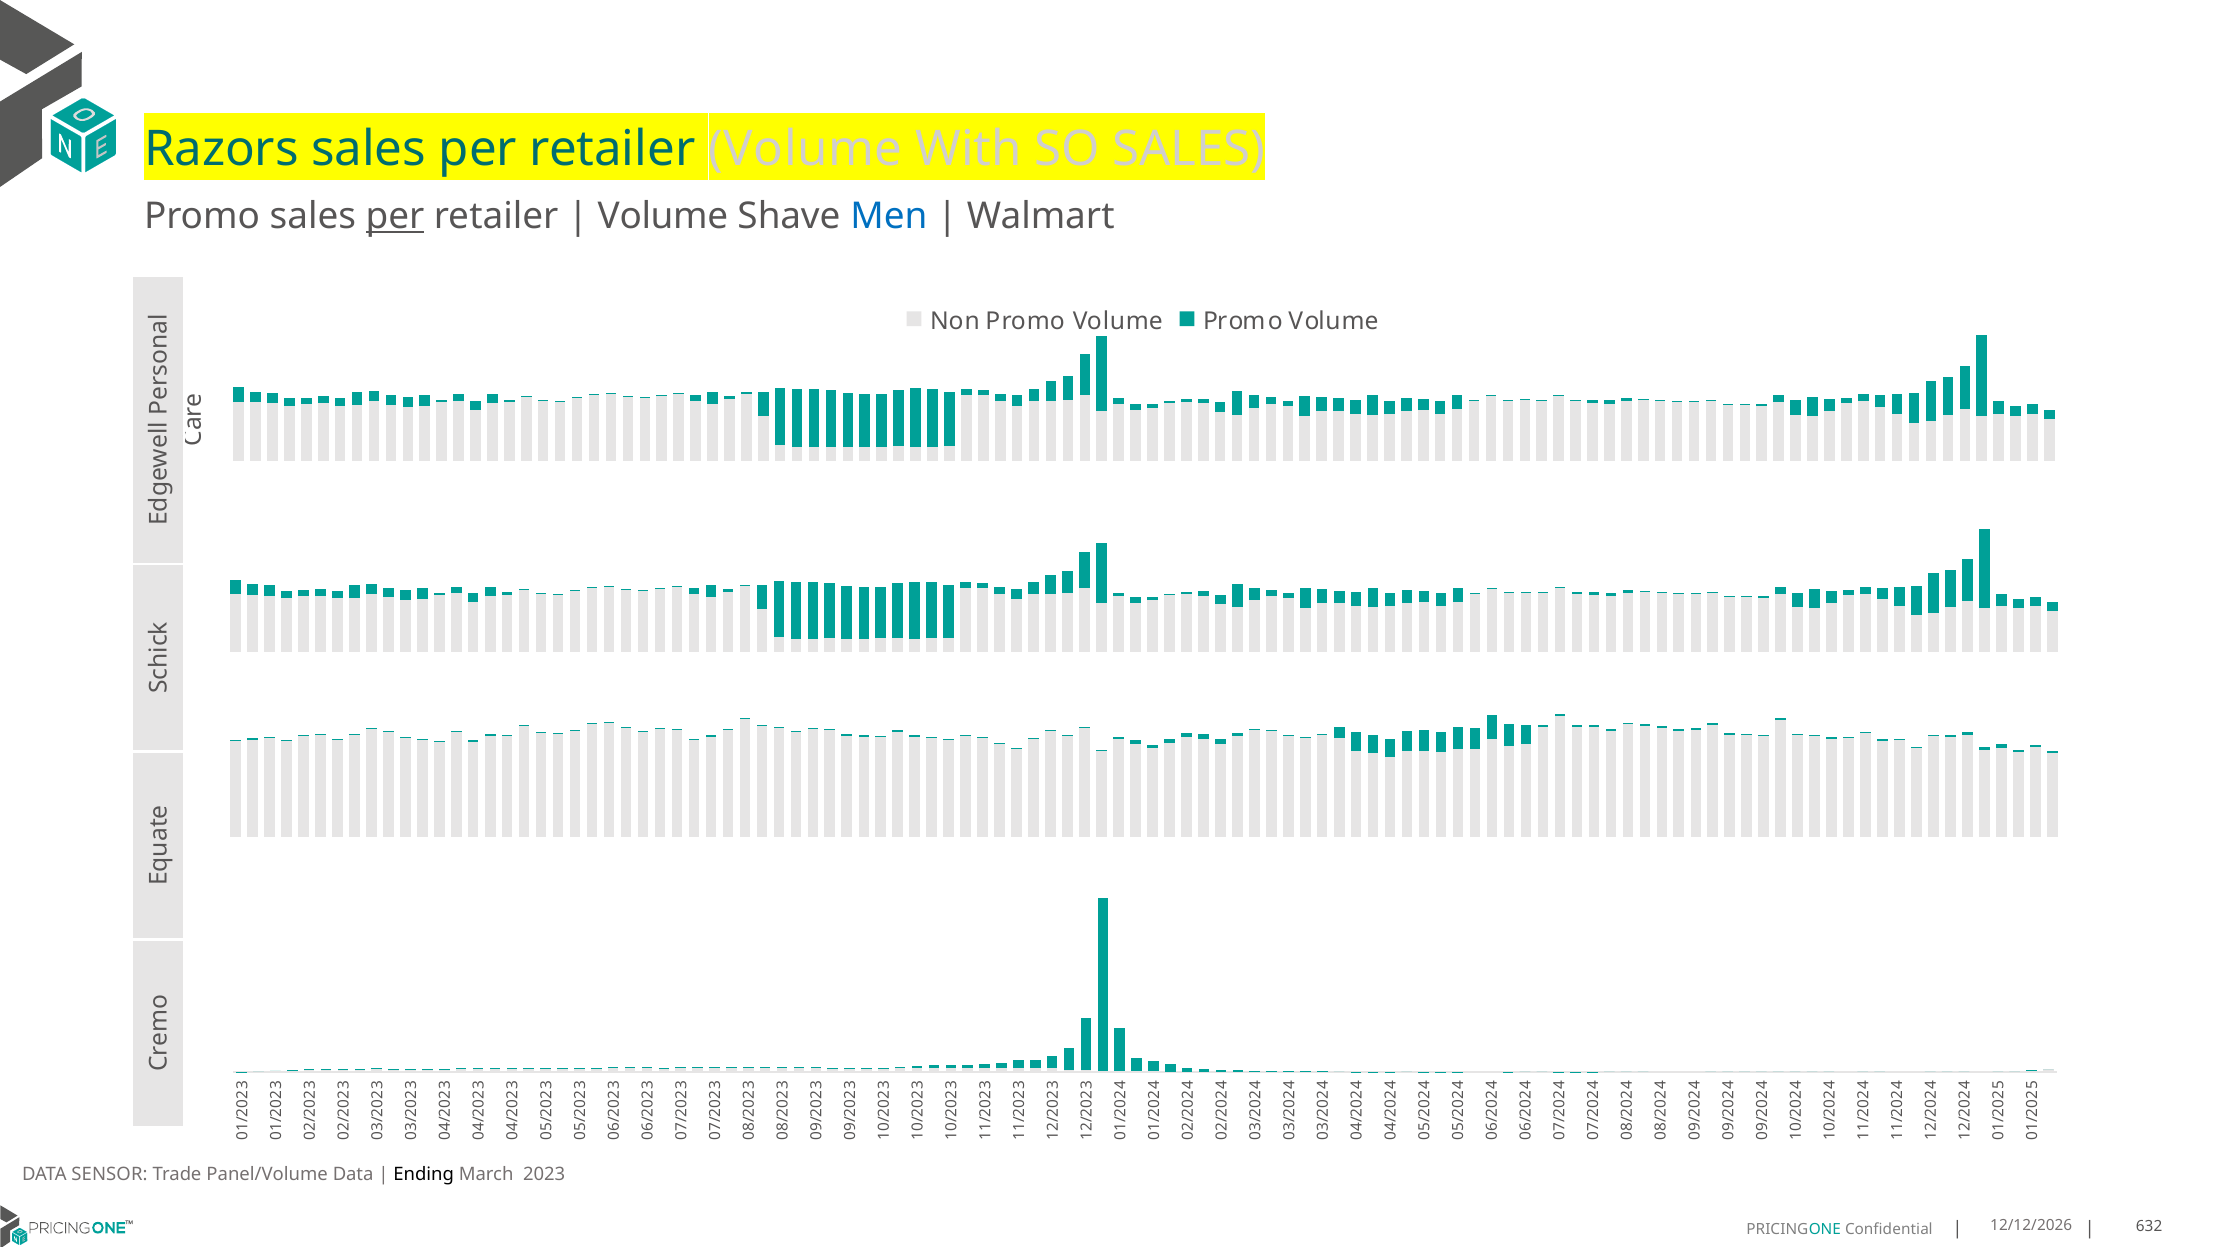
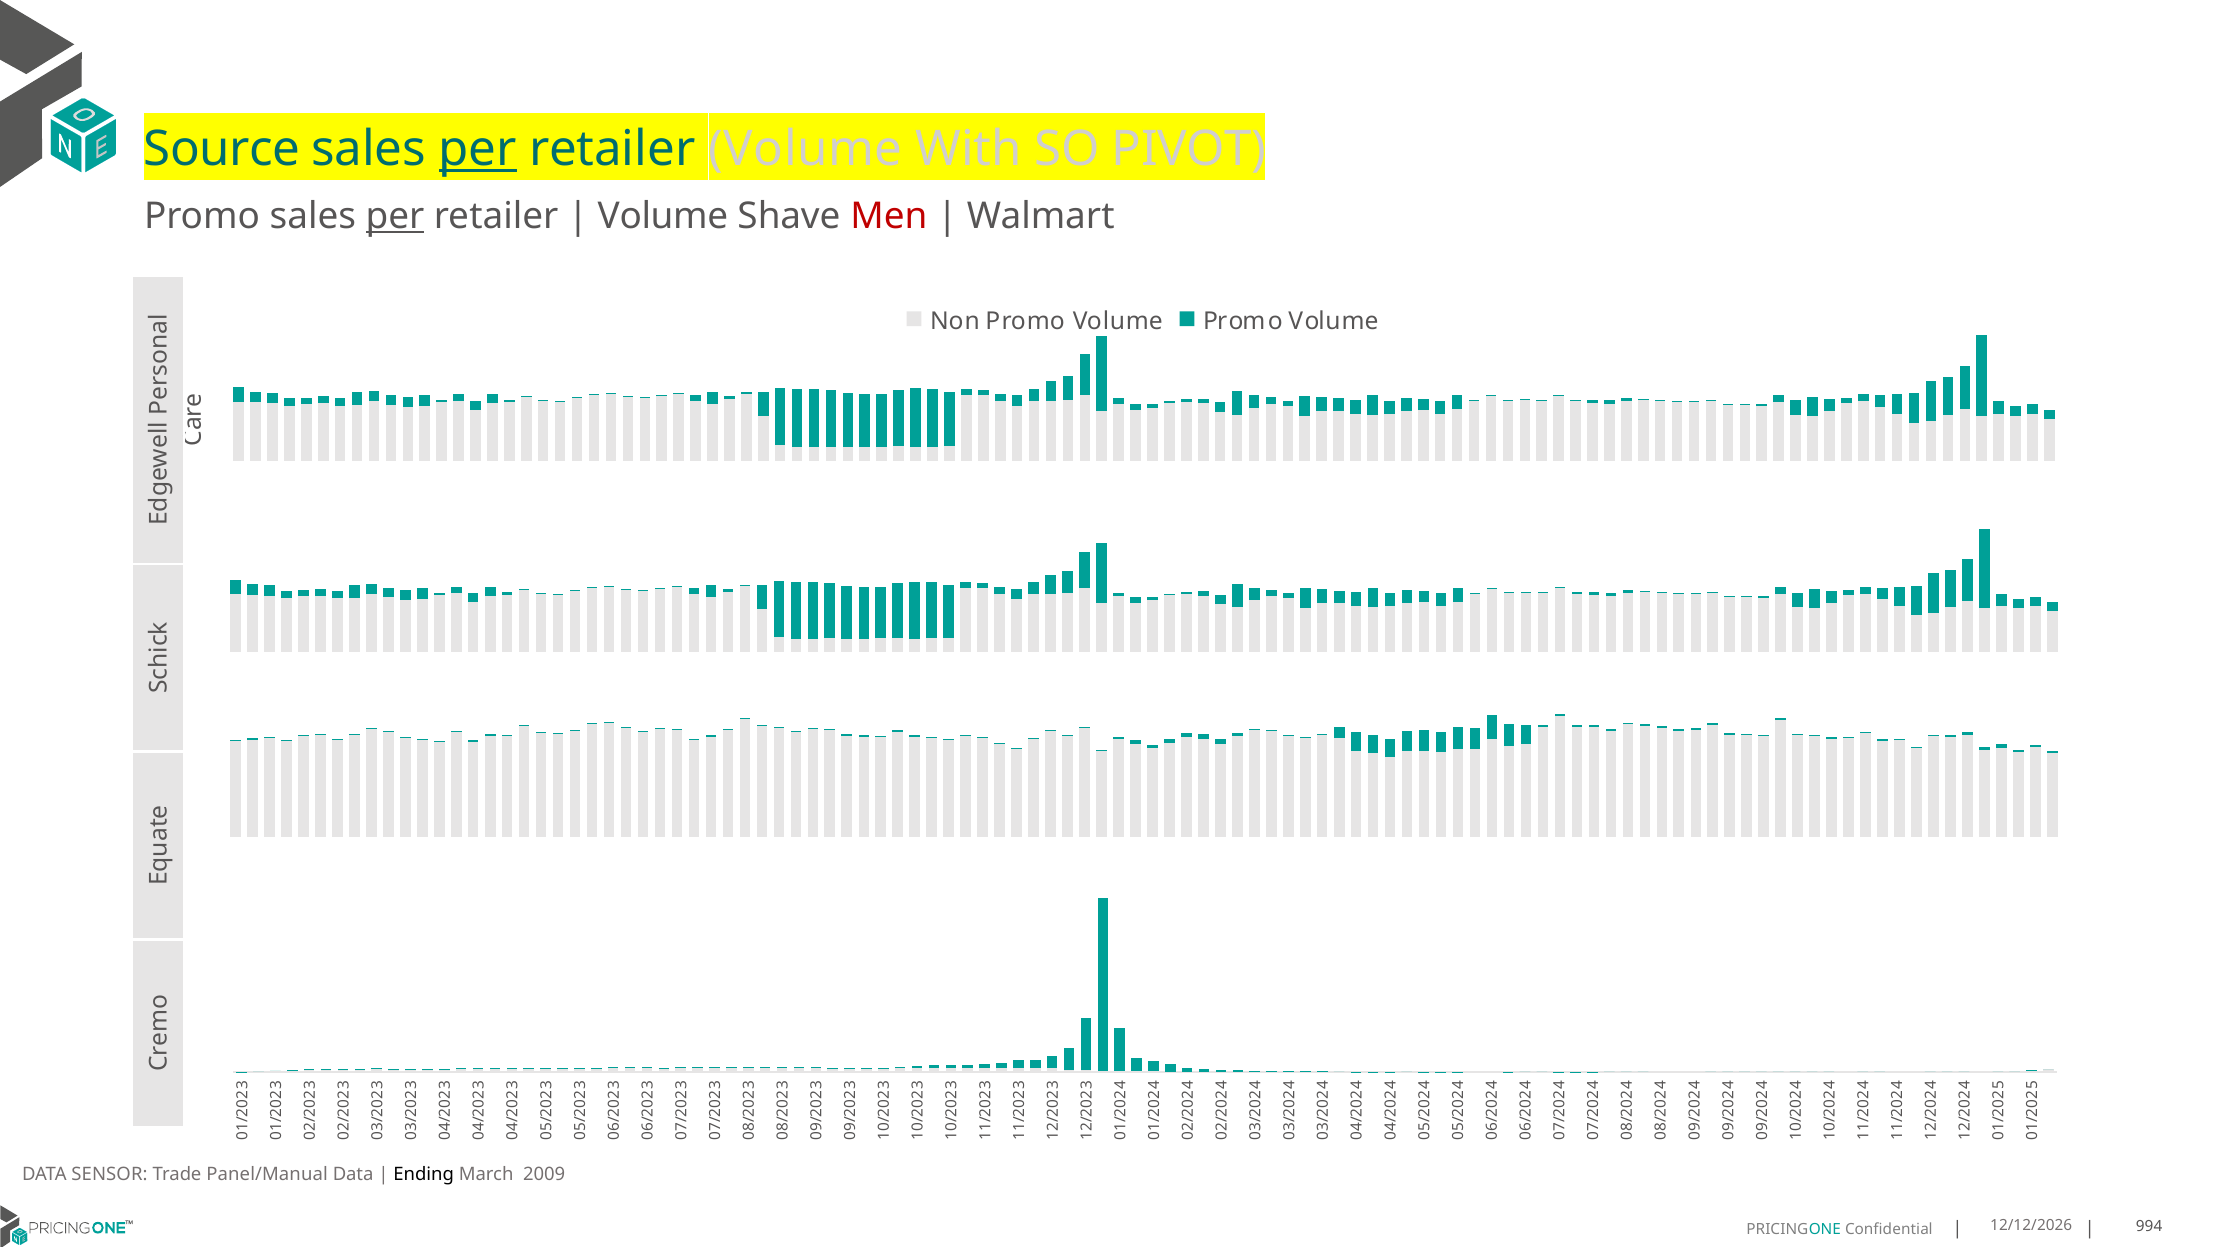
Razors: Razors -> Source (222, 149)
per underline: none -> present (478, 149)
SO SALES: SALES -> PIVOT (1189, 149)
Men colour: blue -> red (889, 216)
Panel/Volume: Panel/Volume -> Panel/Manual (267, 1175)
2023: 2023 -> 2009 (544, 1175)
632: 632 -> 994 (2149, 1226)
